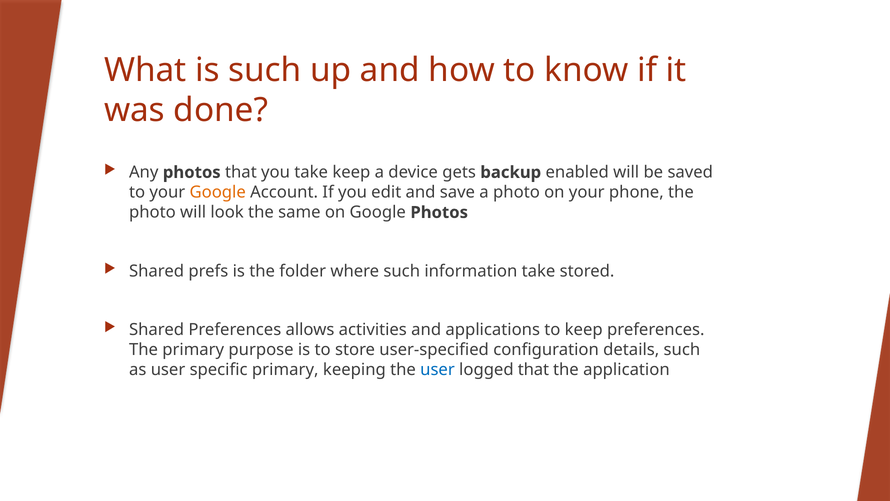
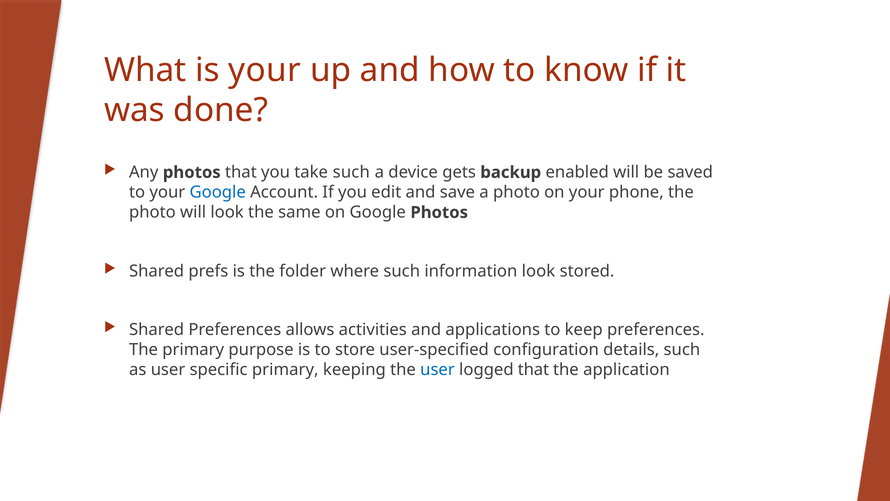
is such: such -> your (265, 70)
take keep: keep -> such (351, 172)
Google colour: orange -> blue (218, 192)
information take: take -> look (538, 271)
